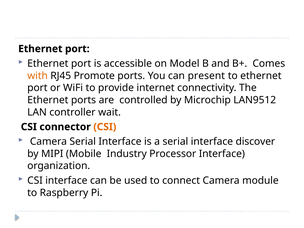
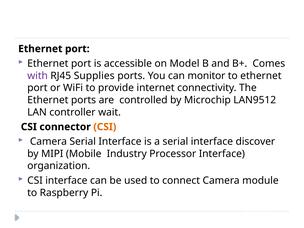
with colour: orange -> purple (38, 76)
Promote: Promote -> Supplies (94, 76)
present: present -> monitor (206, 76)
